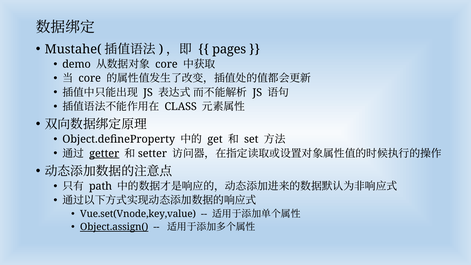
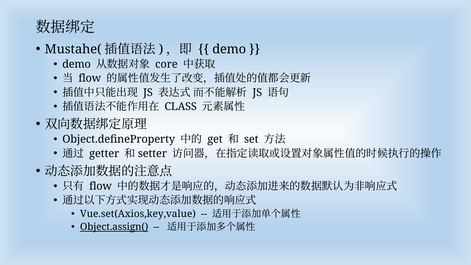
pages: pages -> demo (229, 49)
core: core -> flow (90, 78)
getter underline: present -> none (104, 153)
path: path -> flow (101, 186)
Vue.set(Vnode,key,value: Vue.set(Vnode,key,value -> Vue.set(Axios,key,value (138, 214)
